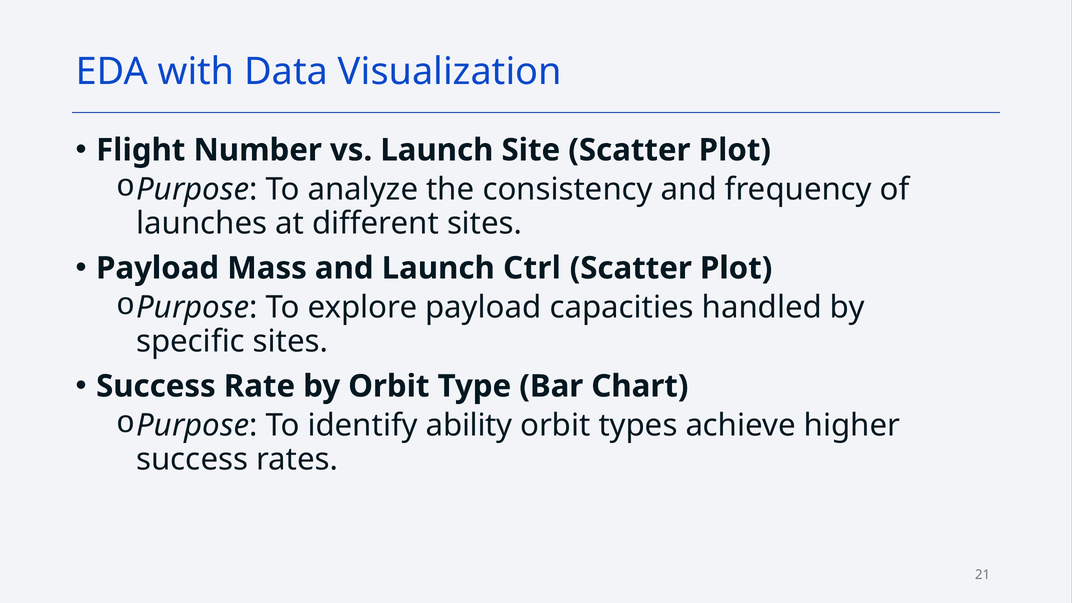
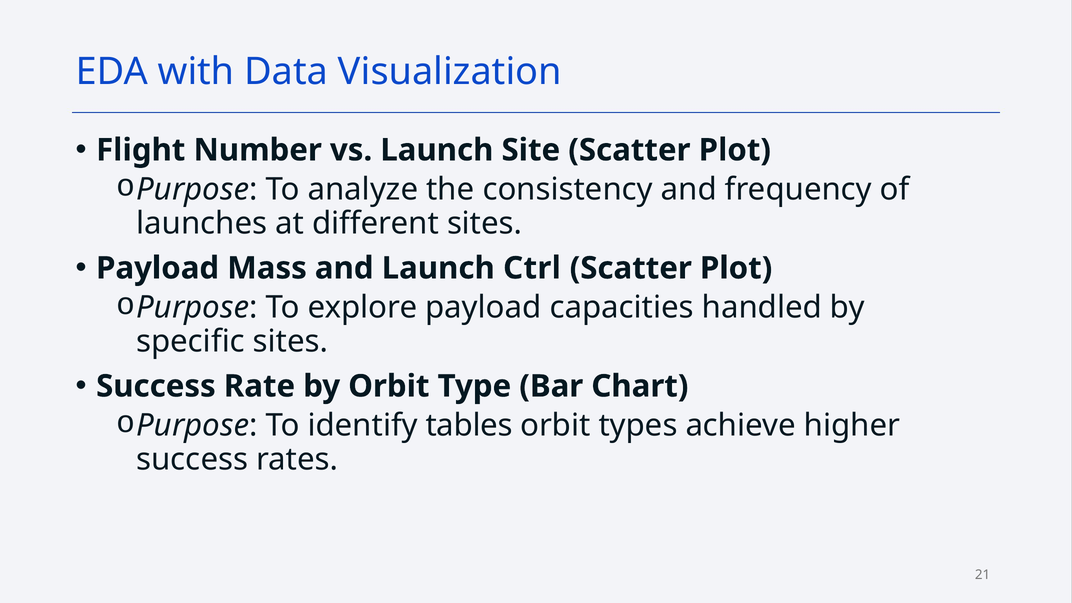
ability: ability -> tables (469, 426)
